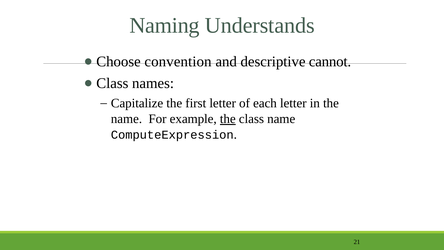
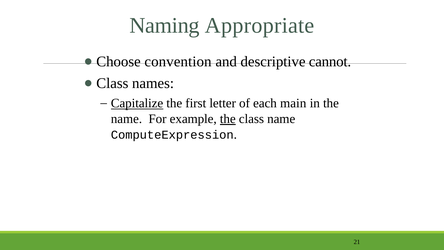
Understands: Understands -> Appropriate (260, 25)
Capitalize underline: none -> present (137, 103)
each letter: letter -> main (293, 103)
